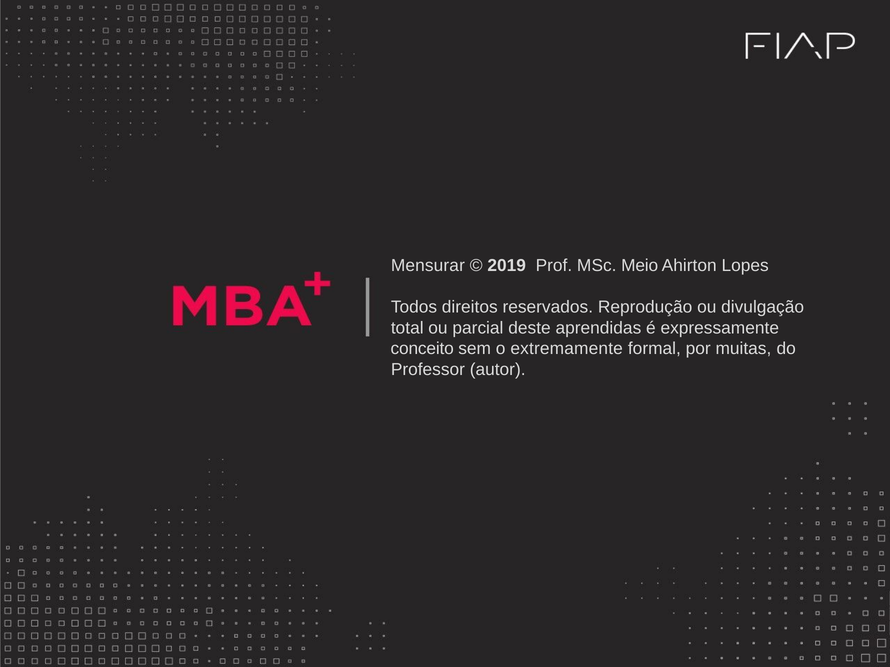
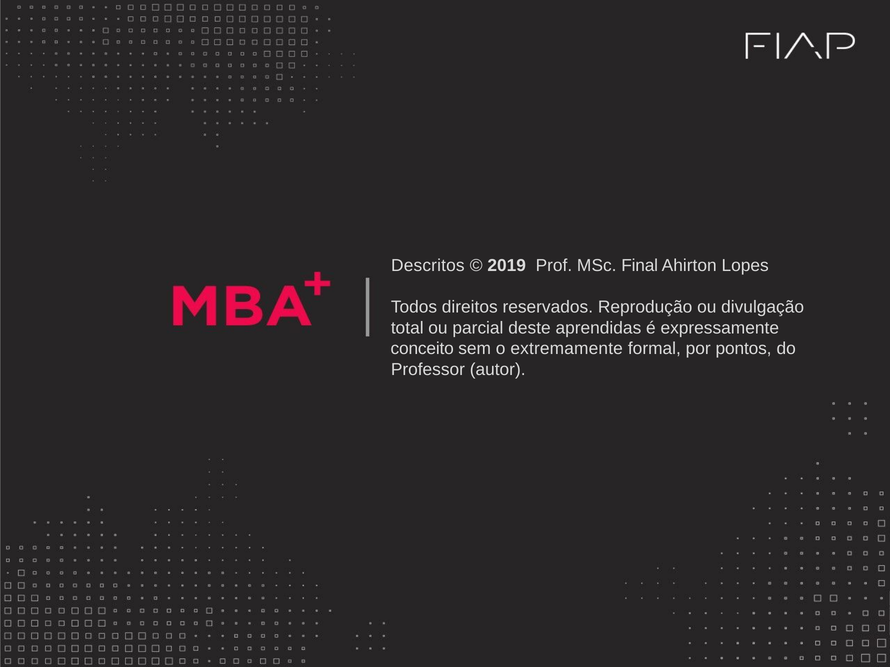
Mensurar: Mensurar -> Descritos (428, 266)
Meio: Meio -> Final (640, 266)
muitas: muitas -> pontos (744, 349)
